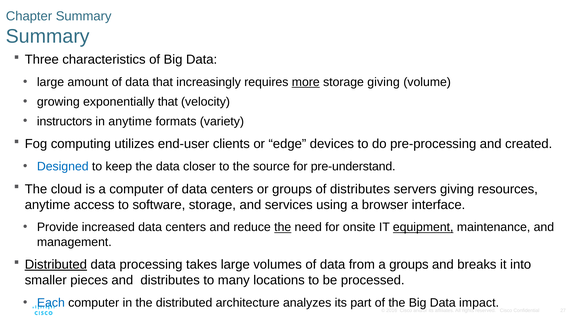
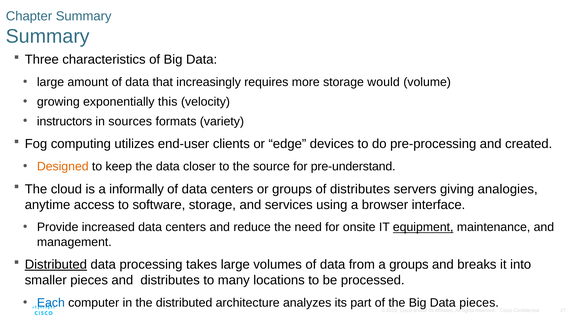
more underline: present -> none (306, 82)
storage giving: giving -> would (384, 82)
exponentially that: that -> this (168, 102)
in anytime: anytime -> sources (130, 121)
Designed colour: blue -> orange (63, 166)
a computer: computer -> informally (137, 189)
resources: resources -> analogies (508, 189)
the underline: present -> none (283, 227)
Data impact: impact -> pieces (479, 303)
